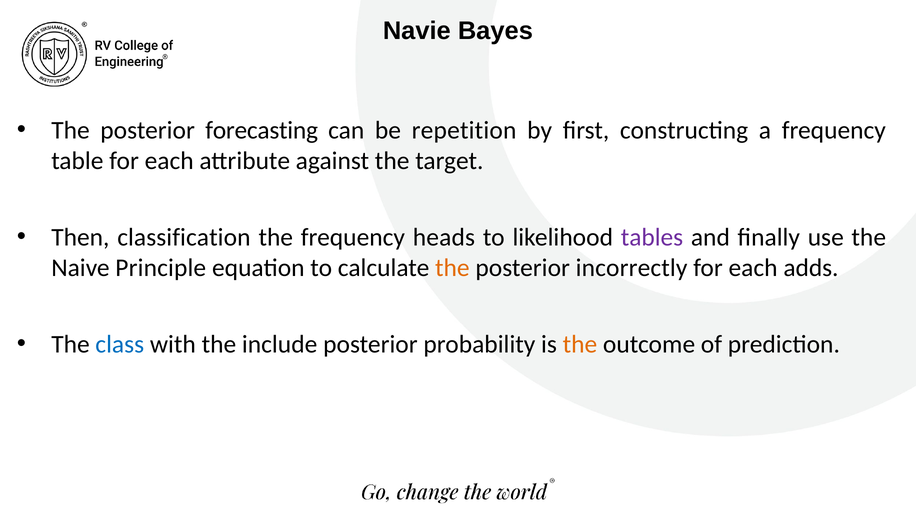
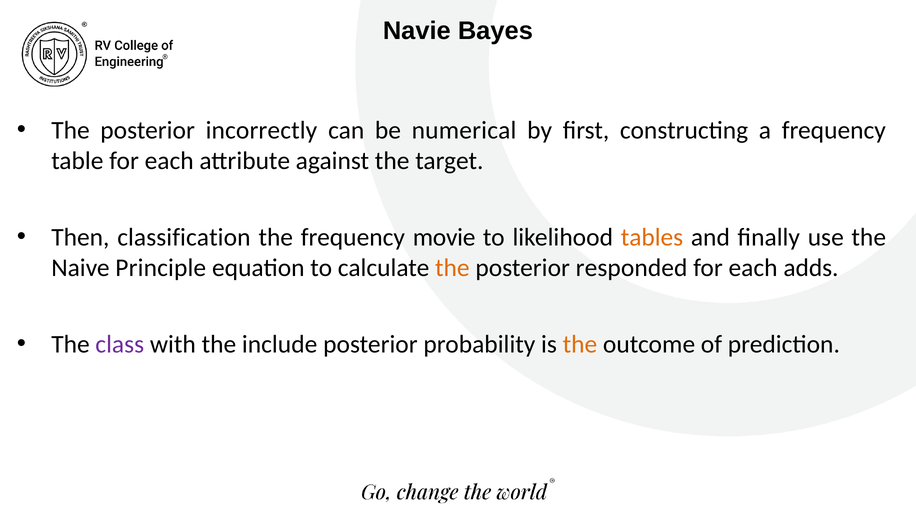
forecasting: forecasting -> incorrectly (261, 131)
repetition: repetition -> numerical (464, 131)
heads: heads -> movie (444, 238)
tables colour: purple -> orange (652, 238)
incorrectly: incorrectly -> responded (632, 268)
class colour: blue -> purple (120, 344)
